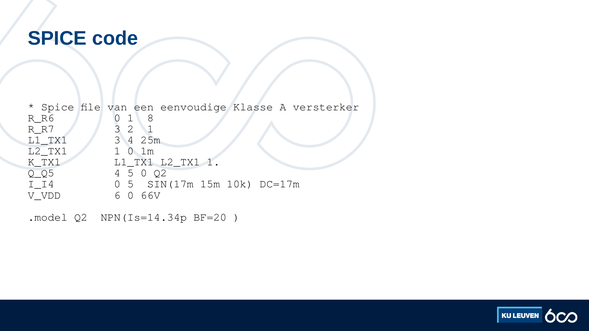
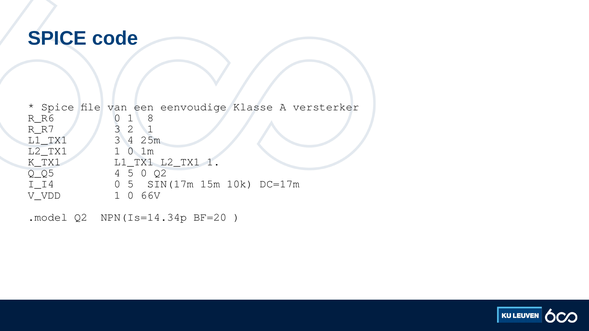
V_VDD 6: 6 -> 1 (117, 195)
